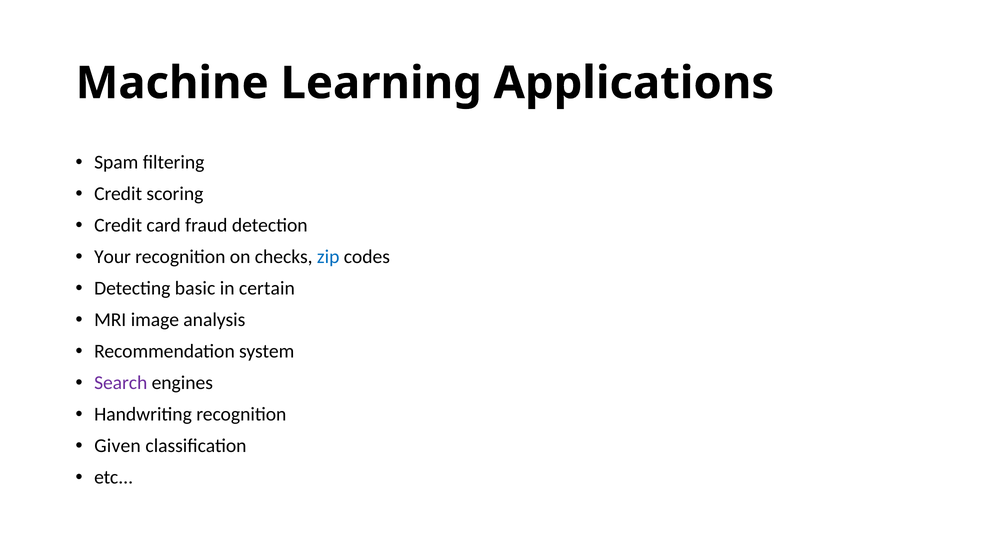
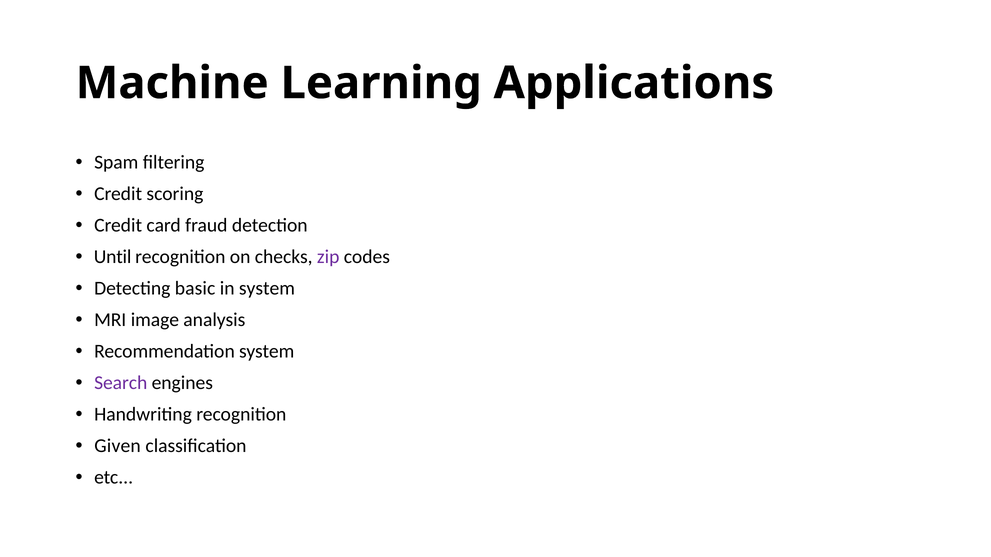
Your: Your -> Until (113, 257)
zip colour: blue -> purple (328, 257)
in certain: certain -> system (267, 289)
